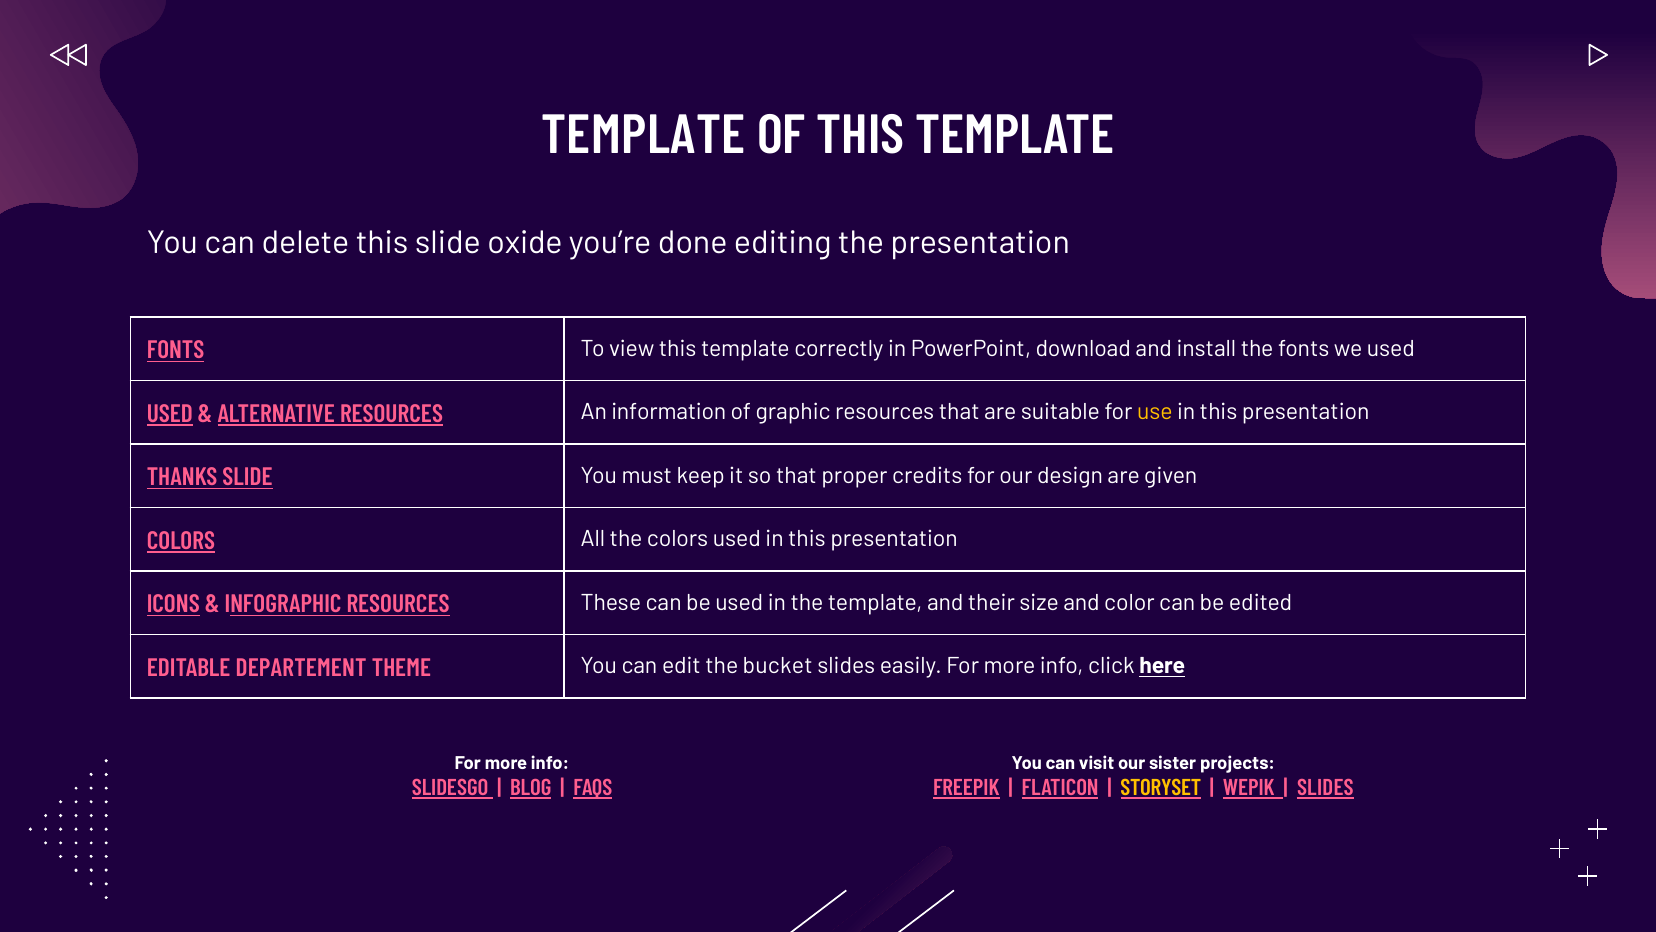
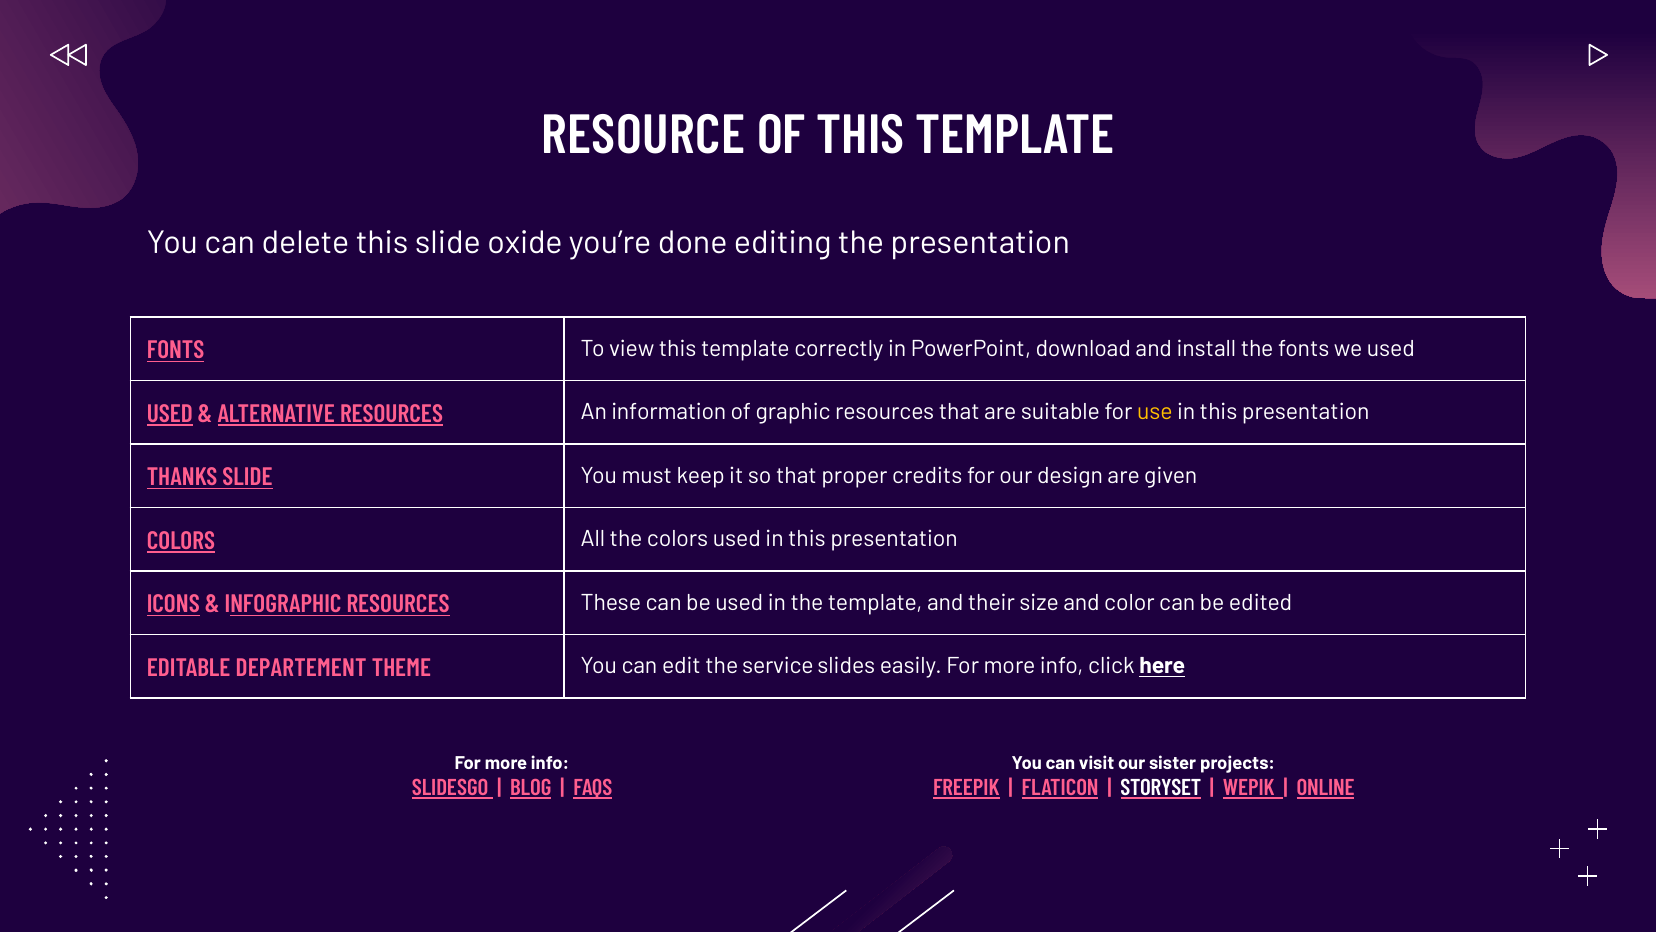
TEMPLATE: TEMPLATE -> RESOURCE (643, 135)
bucket: bucket -> service (778, 666)
STORYSET colour: yellow -> white (1161, 788)
SLIDES: SLIDES -> ONLINE (1326, 788)
